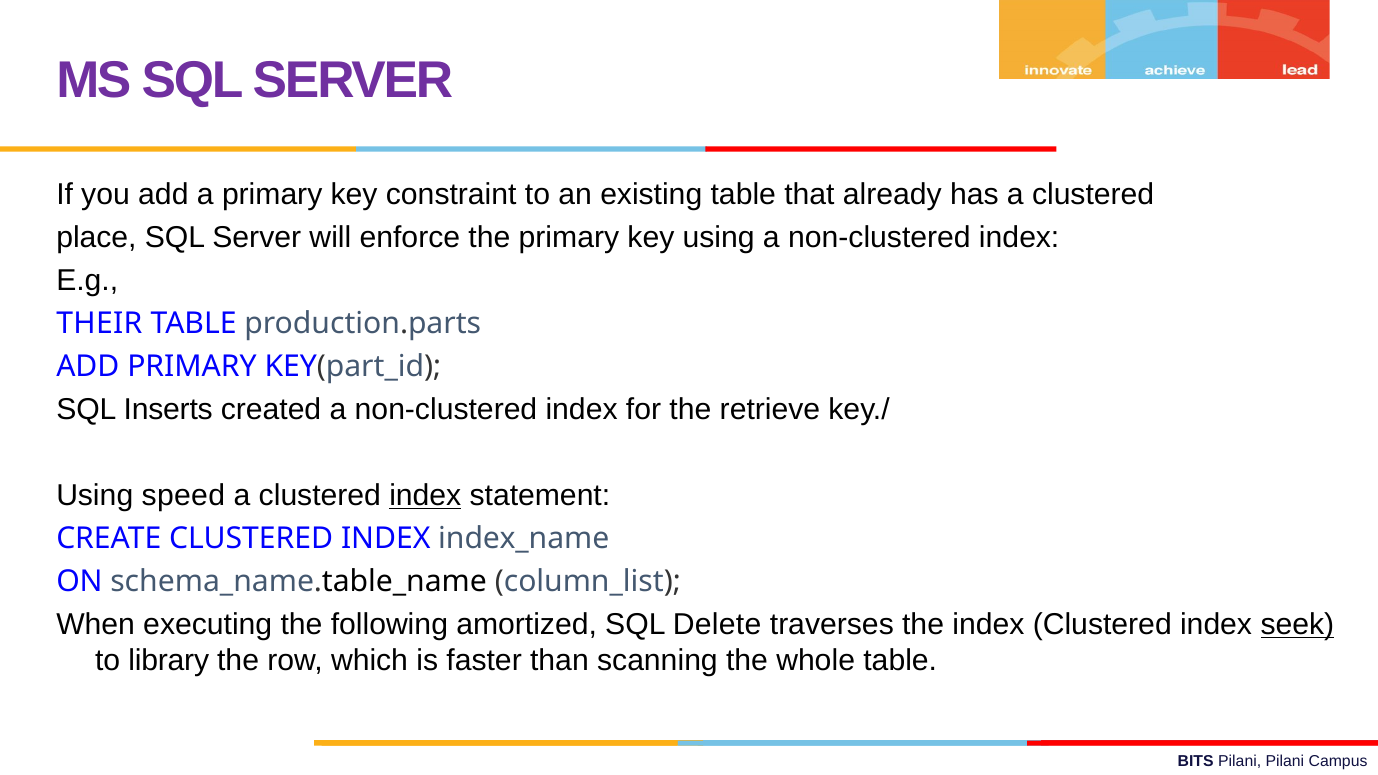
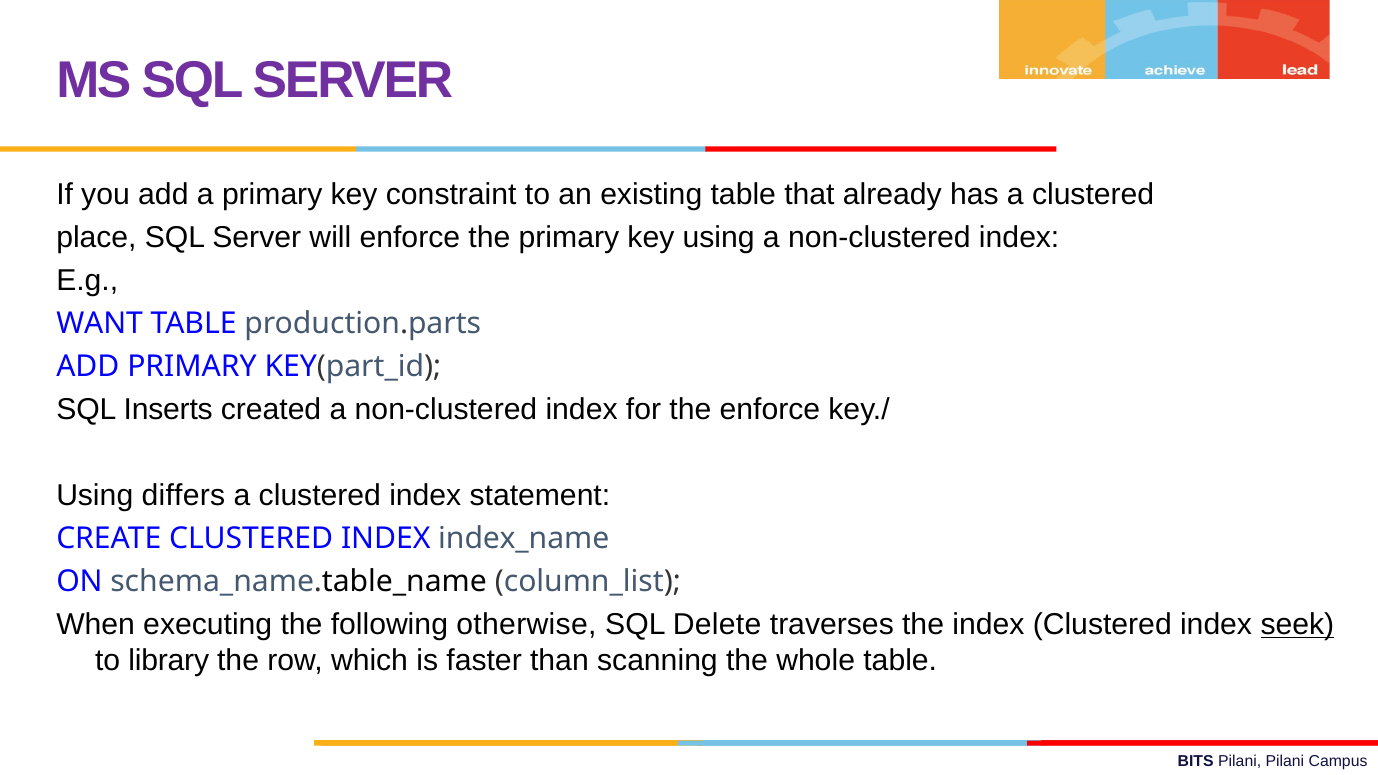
THEIR: THEIR -> WANT (100, 323)
the retrieve: retrieve -> enforce (770, 409)
speed: speed -> differs (183, 496)
index underline: present -> none (425, 496)
amortized: amortized -> otherwise (526, 625)
